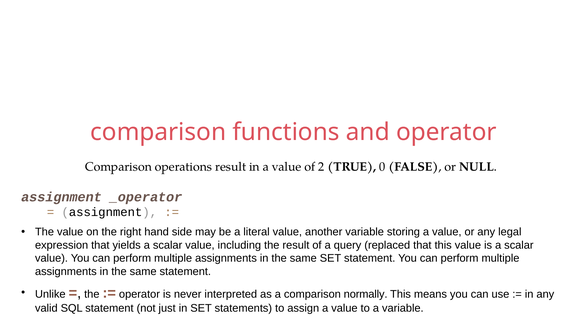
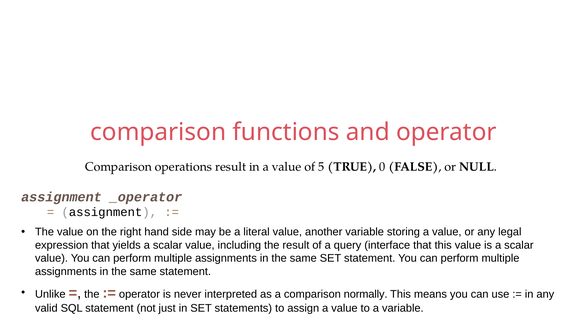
2: 2 -> 5 (321, 167)
replaced: replaced -> interface (387, 245)
